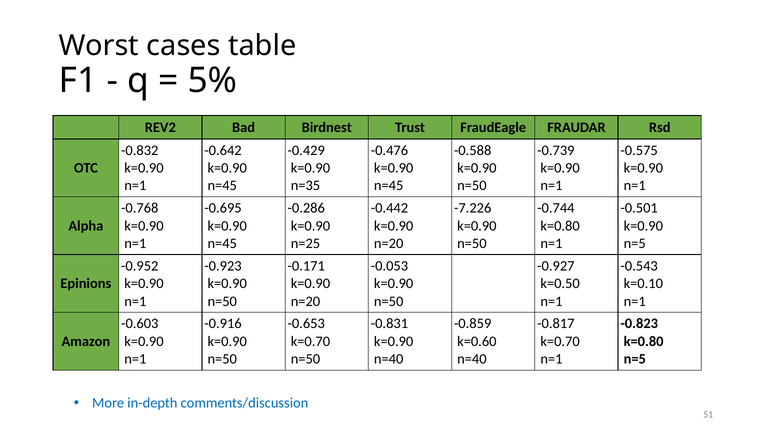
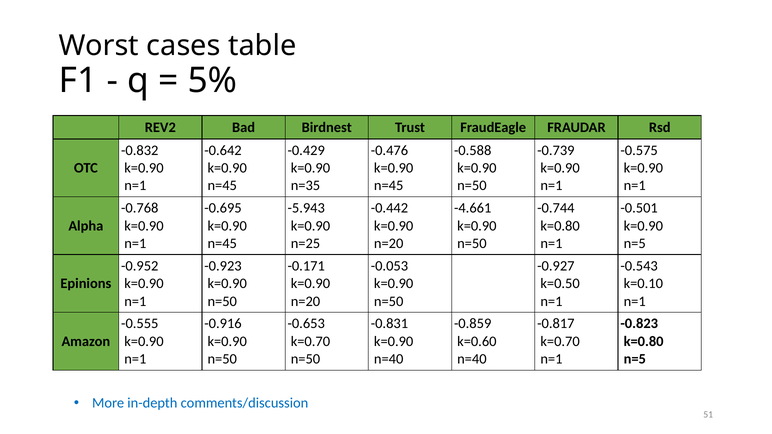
-0.286: -0.286 -> -5.943 (306, 208)
-7.226: -7.226 -> -4.661 (473, 208)
-0.603: -0.603 -> -0.555 (140, 324)
